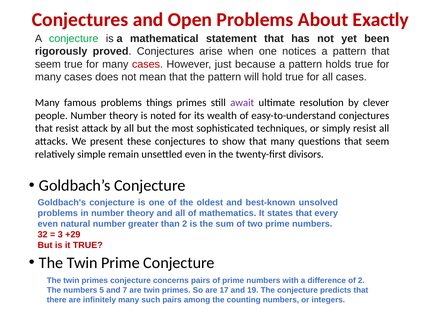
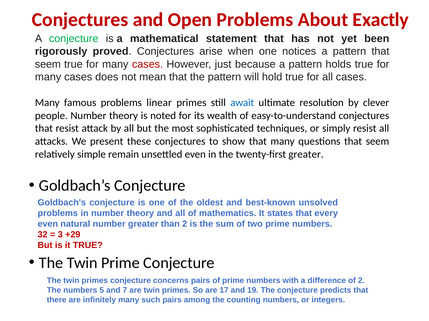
things: things -> linear (159, 103)
await colour: purple -> blue (242, 103)
twenty-first divisors: divisors -> greater (306, 154)
